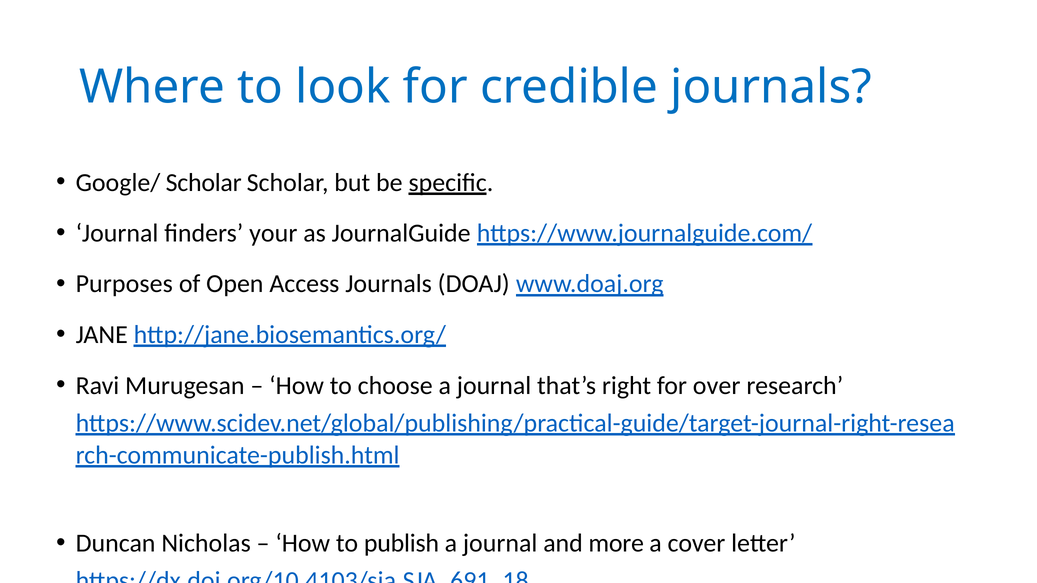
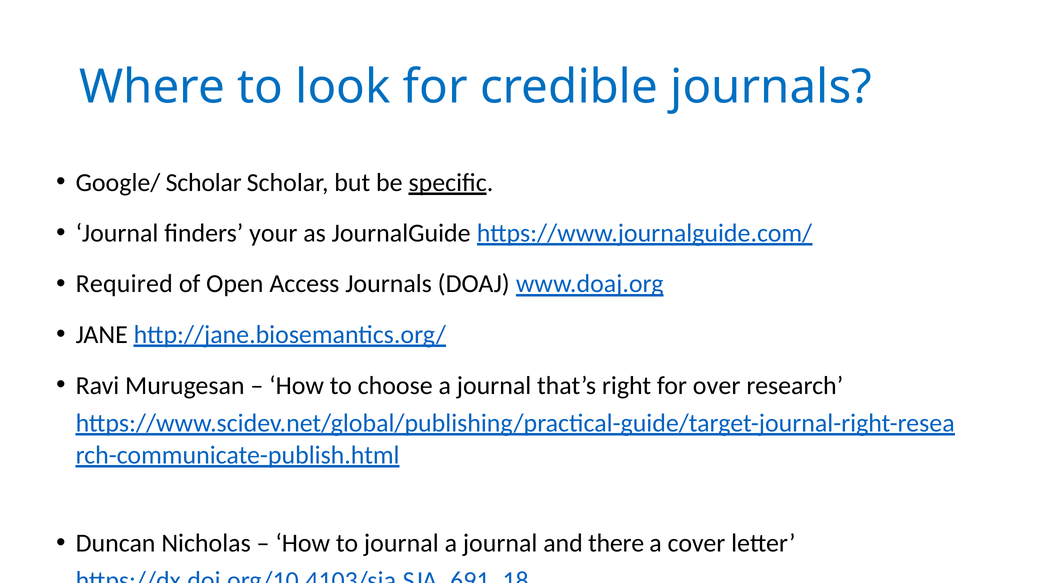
Purposes: Purposes -> Required (124, 284)
to publish: publish -> journal (401, 544)
more: more -> there (616, 544)
